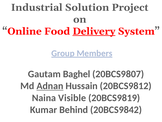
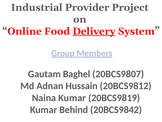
Solution: Solution -> Provider (87, 7)
Adnan underline: present -> none (50, 86)
Naina Visible: Visible -> Kumar (72, 97)
